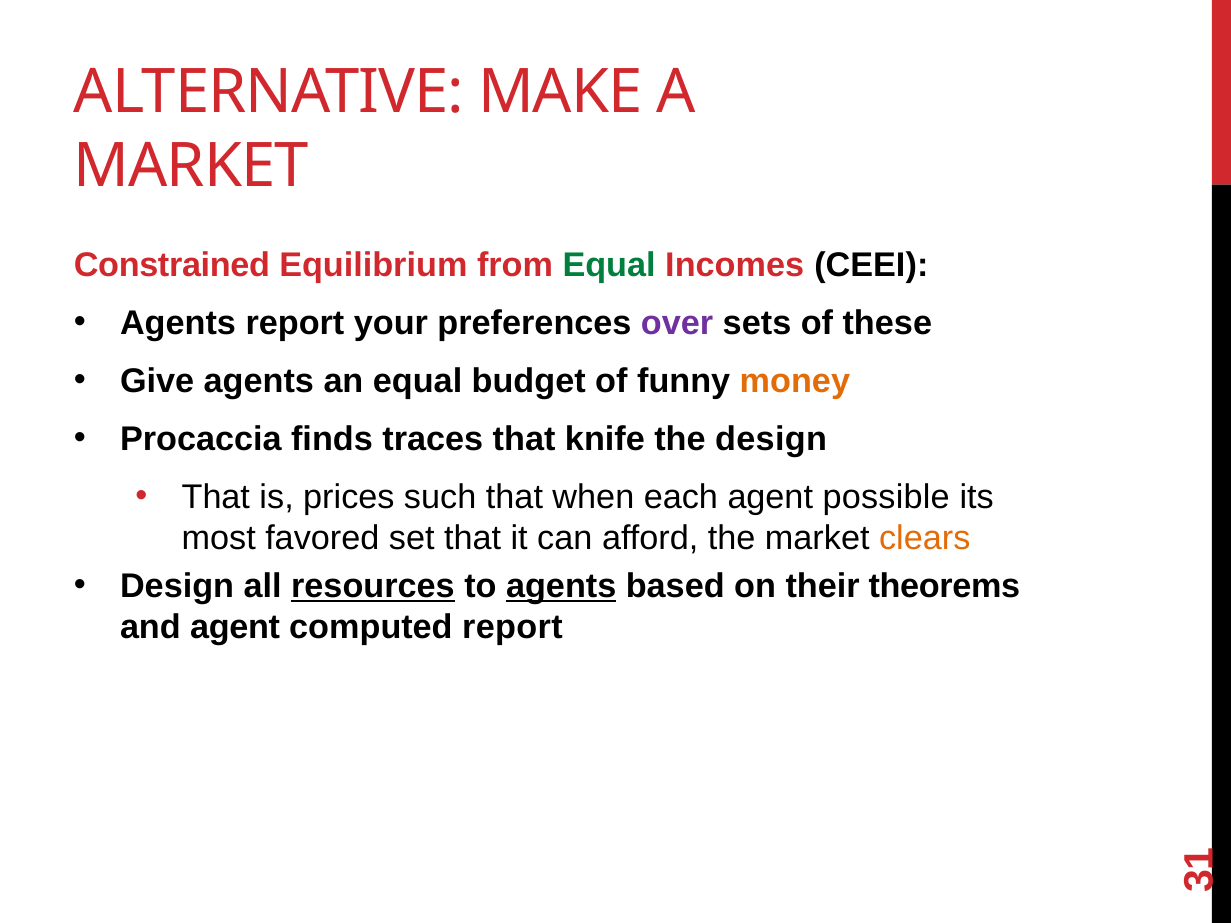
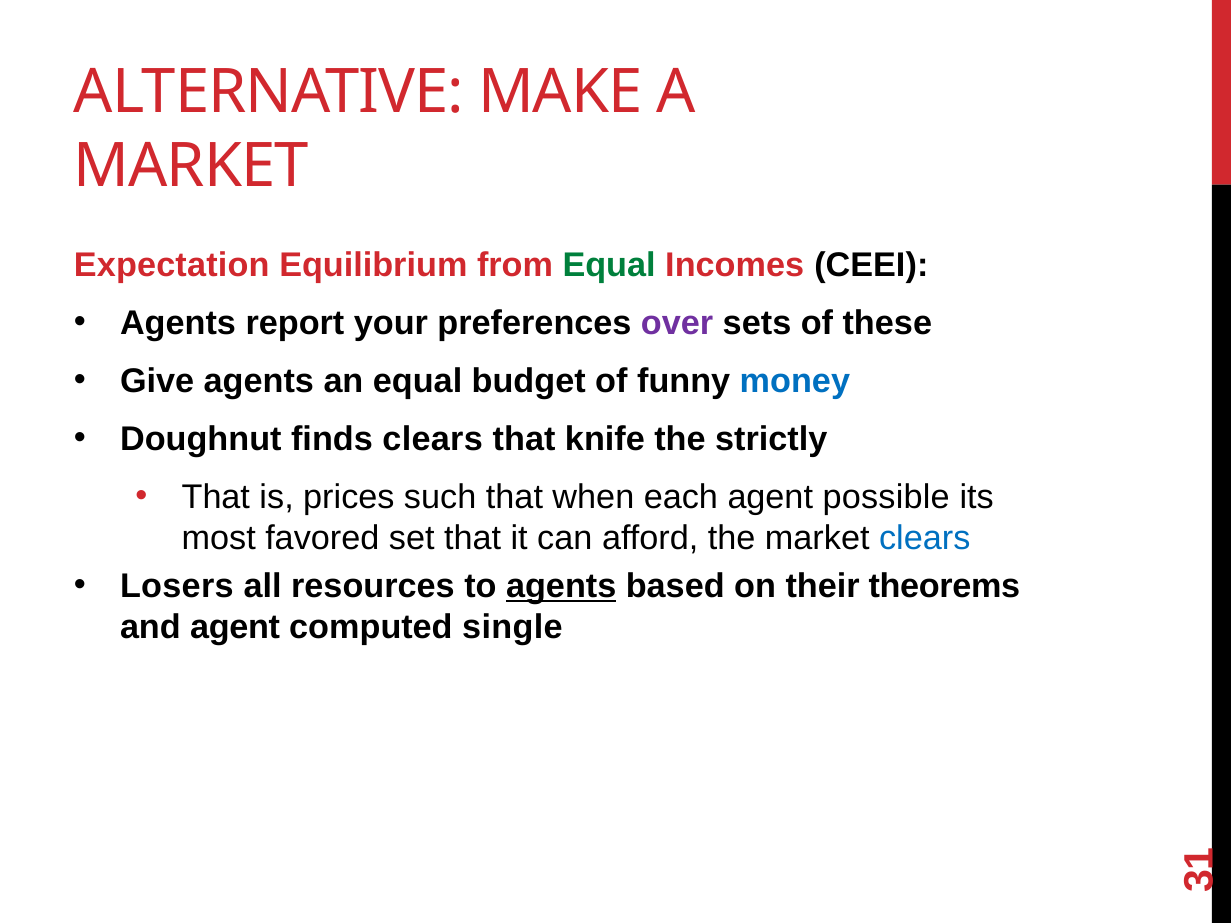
Constrained: Constrained -> Expectation (172, 265)
money colour: orange -> blue (795, 381)
Procaccia: Procaccia -> Doughnut (201, 439)
finds traces: traces -> clears (433, 439)
the design: design -> strictly (771, 439)
clears colour: orange -> blue (925, 539)
Design: Design -> Losers (177, 587)
resources underline: present -> none (373, 587)
computed report: report -> single (512, 628)
